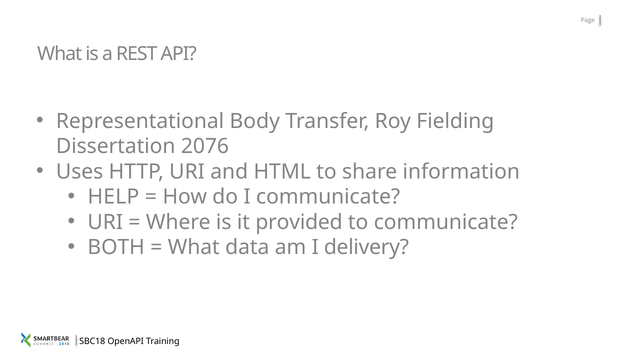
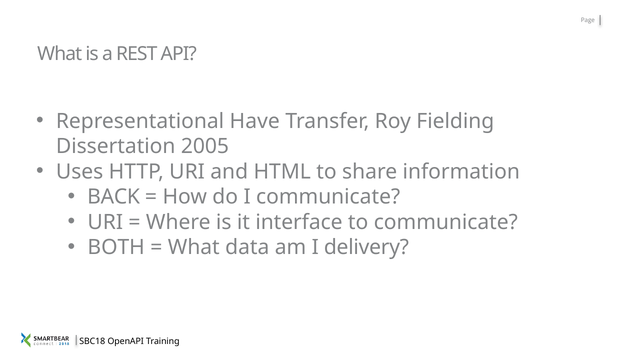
Body: Body -> Have (255, 121)
2076: 2076 -> 2005 (205, 146)
HELP: HELP -> BACK (114, 197)
provided: provided -> interface (299, 222)
